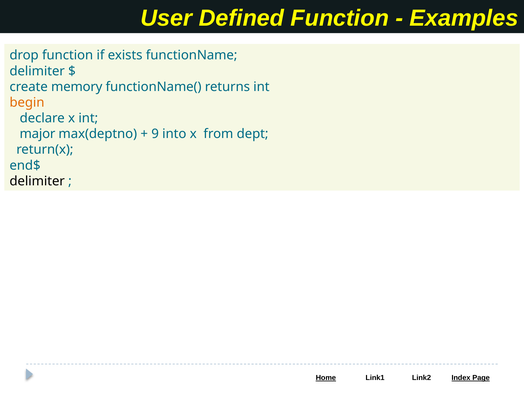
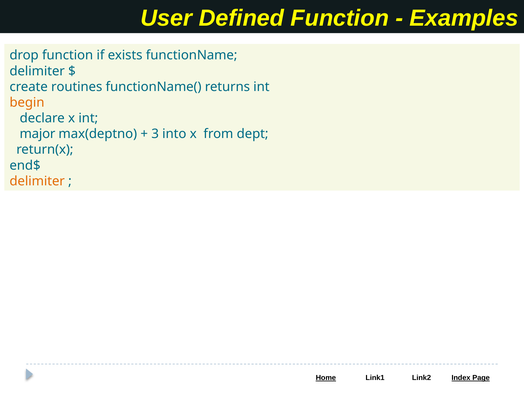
memory: memory -> routines (77, 87)
9: 9 -> 3 (155, 134)
delimiter colour: black -> orange (37, 181)
